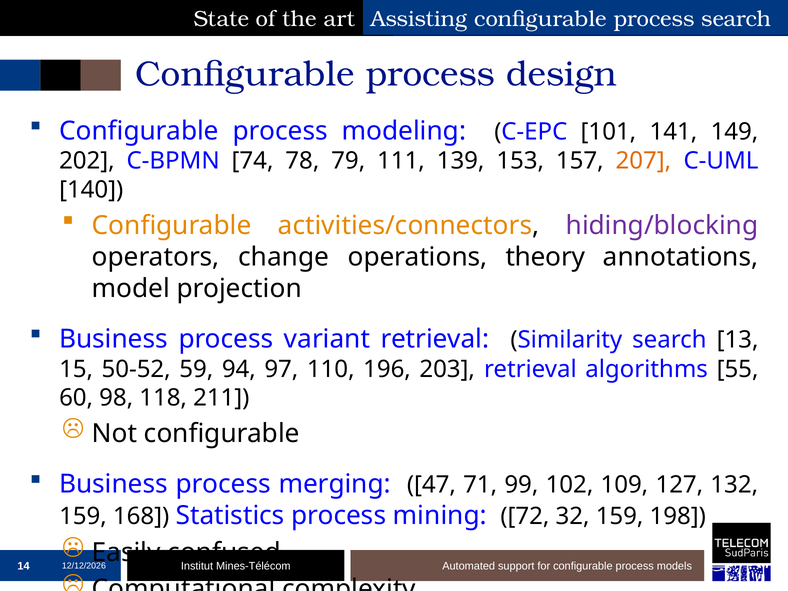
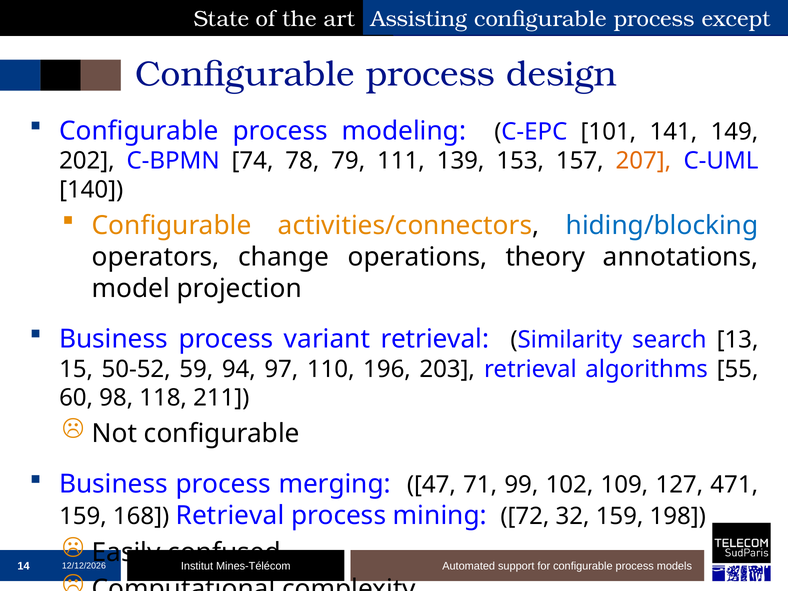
process search: search -> except (736, 19)
hiding/blocking colour: purple -> blue (662, 225)
132: 132 -> 471 (734, 485)
168 Statistics: Statistics -> Retrieval (230, 516)
